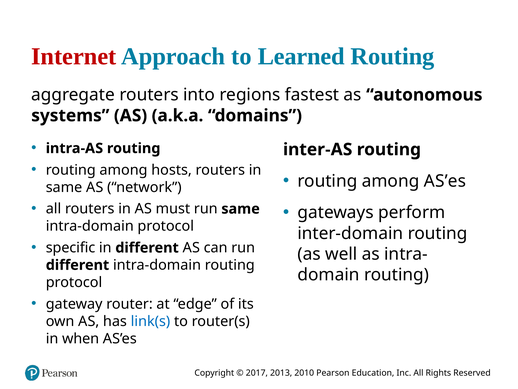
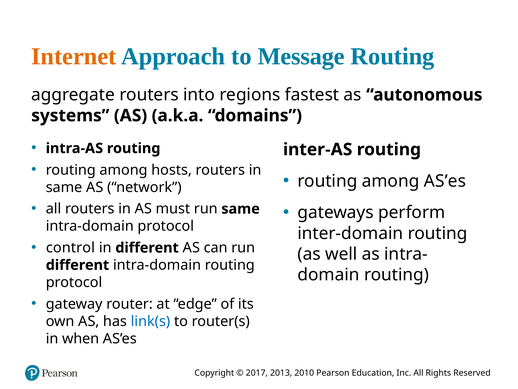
Internet colour: red -> orange (74, 56)
Learned: Learned -> Message (301, 56)
specific: specific -> control (70, 247)
